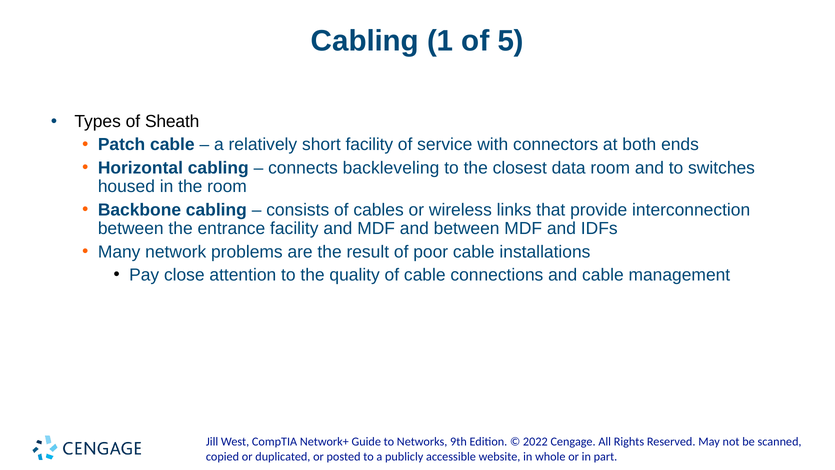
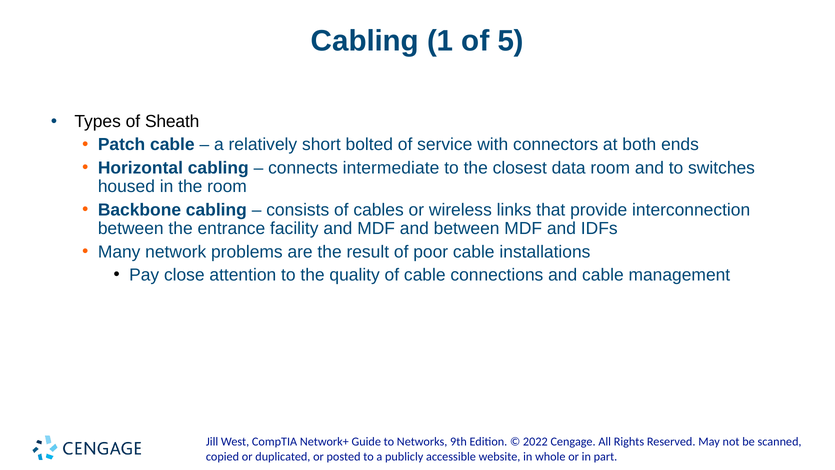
short facility: facility -> bolted (369, 145)
backleveling: backleveling -> intermediate (391, 168)
